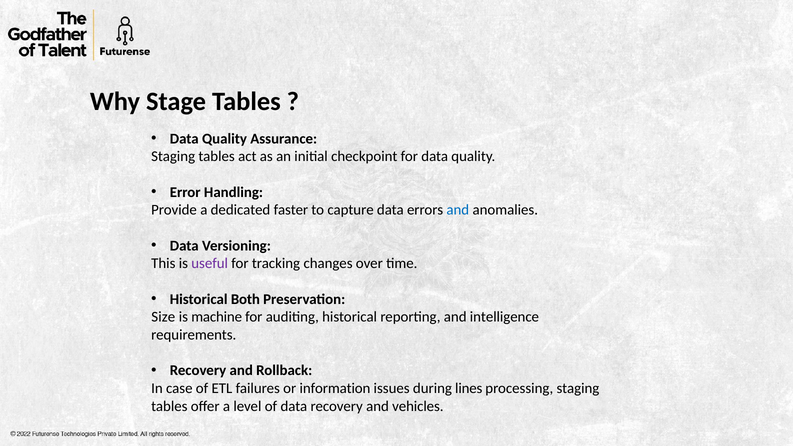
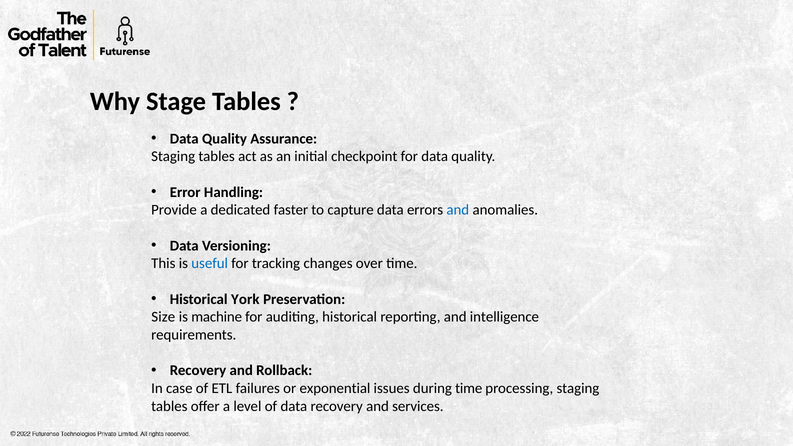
useful colour: purple -> blue (210, 264)
Both: Both -> York (245, 299)
information: information -> exponential (335, 388)
during lines: lines -> time (469, 388)
vehicles: vehicles -> services (418, 406)
